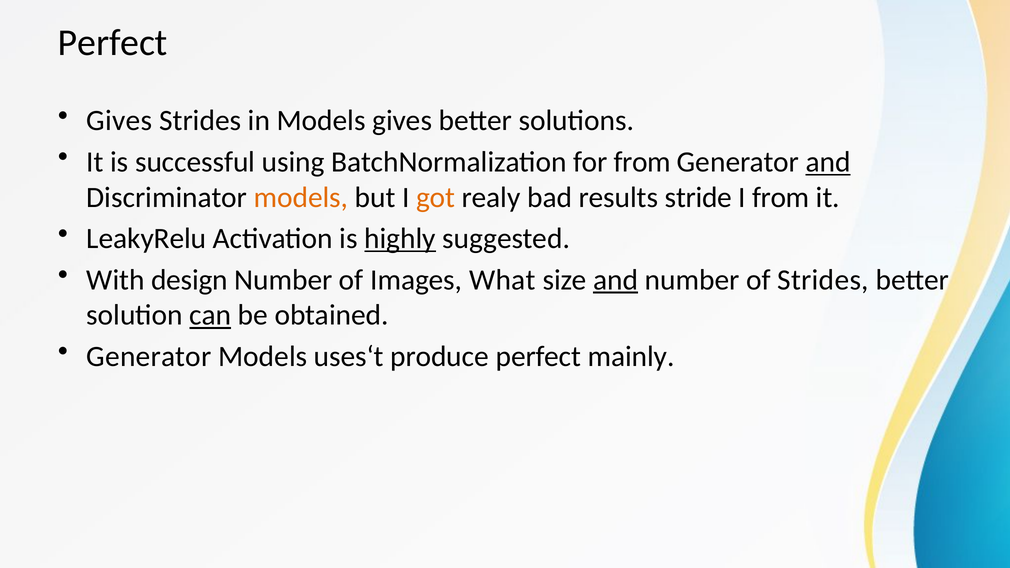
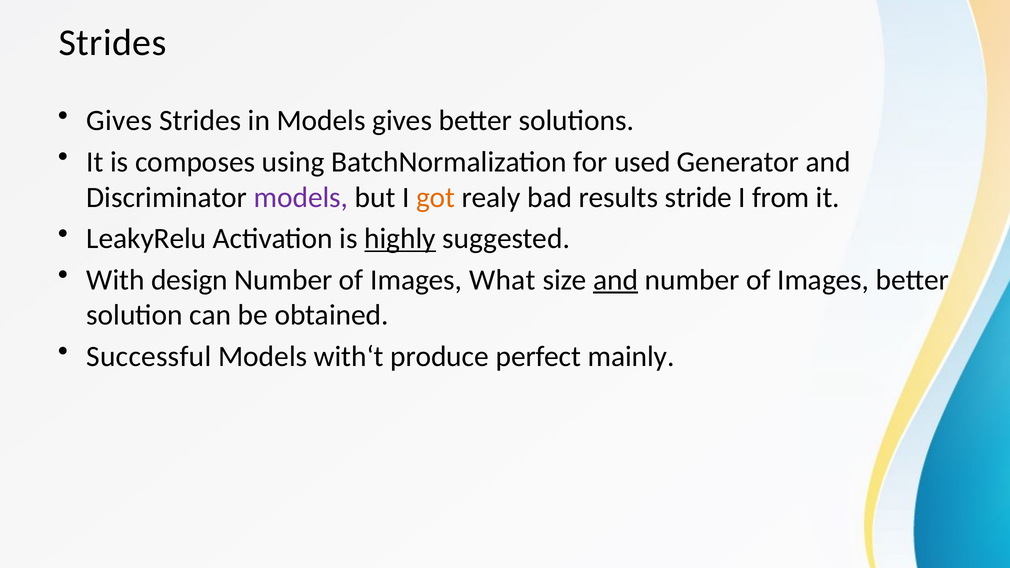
Perfect: Perfect -> Strides (113, 43)
successful: successful -> composes (195, 162)
for from: from -> used (642, 162)
and underline: present -> none (828, 162)
models colour: orange -> purple (301, 197)
Strides: Strides -> Images (823, 280)
can underline: present -> none (210, 315)
Generator: Generator -> Successful (149, 357)
uses‘t: uses‘t -> with‘t (349, 357)
